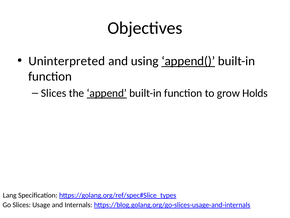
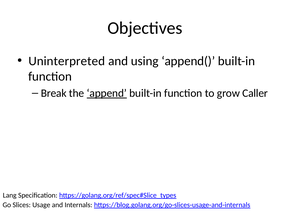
append( underline: present -> none (188, 61)
Slices: Slices -> Break (54, 93)
Holds: Holds -> Caller (255, 93)
